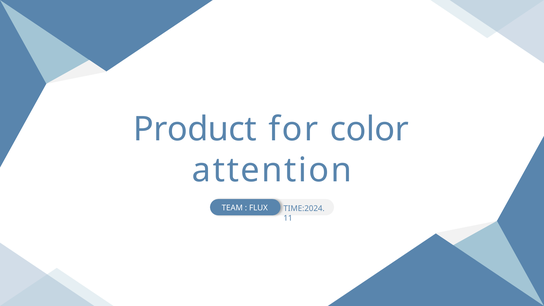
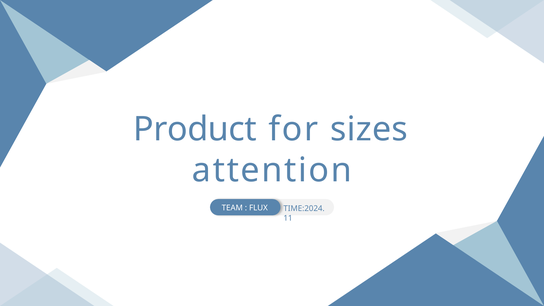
color: color -> sizes (369, 129)
